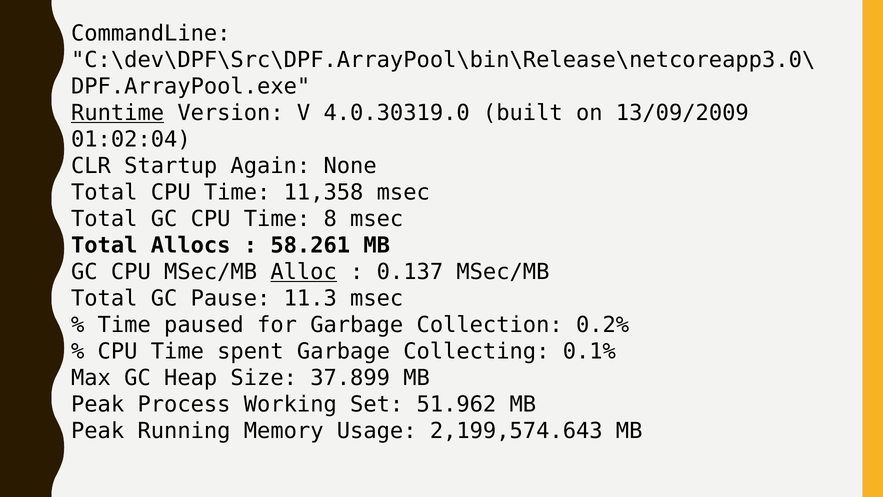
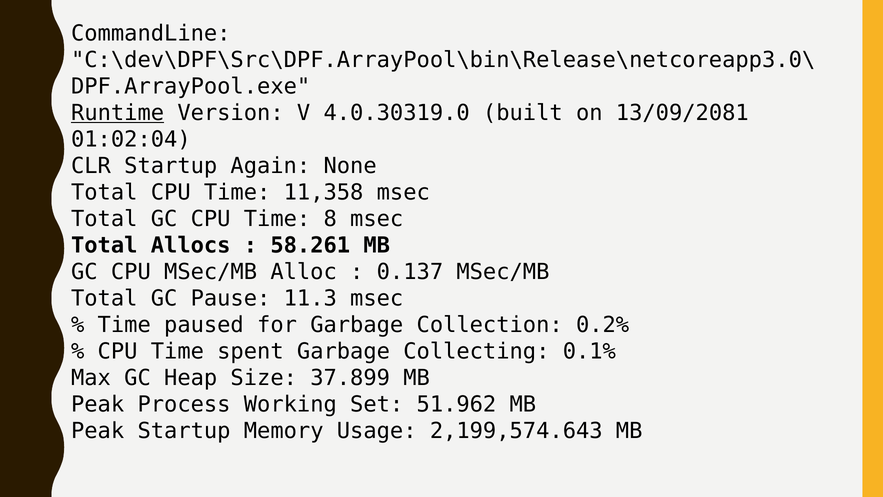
13/09/2009: 13/09/2009 -> 13/09/2081 (682, 113)
Alloc underline: present -> none (304, 272)
Peak Running: Running -> Startup (184, 431)
